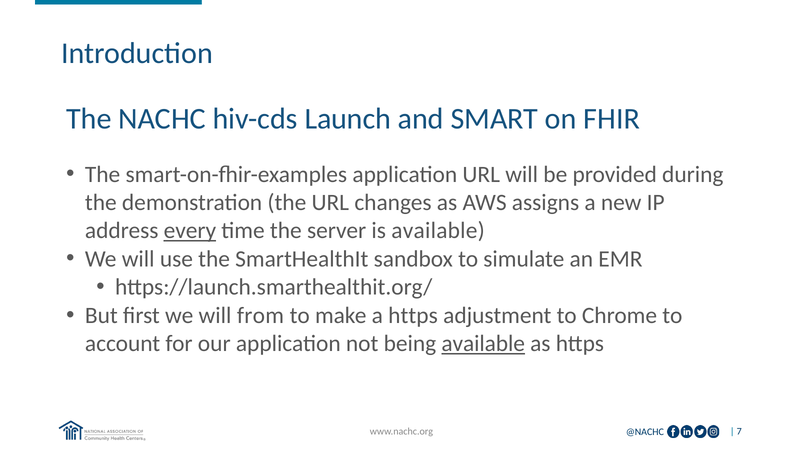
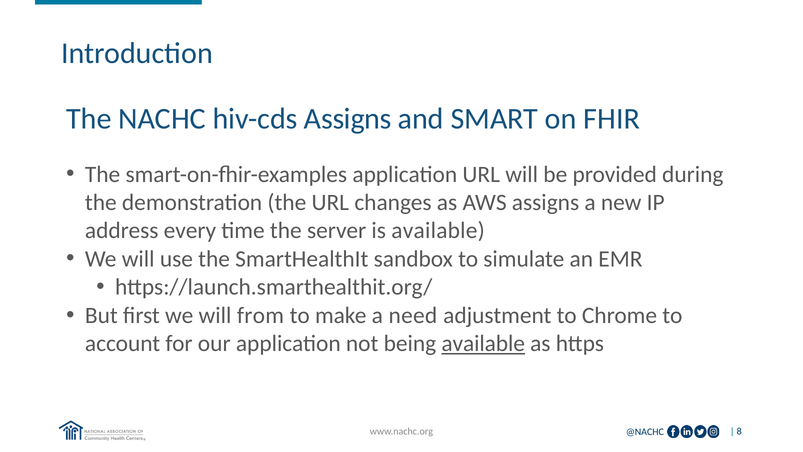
hiv-cds Launch: Launch -> Assigns (348, 119)
every underline: present -> none (190, 230)
a https: https -> need (413, 315)
7: 7 -> 8 (739, 431)
